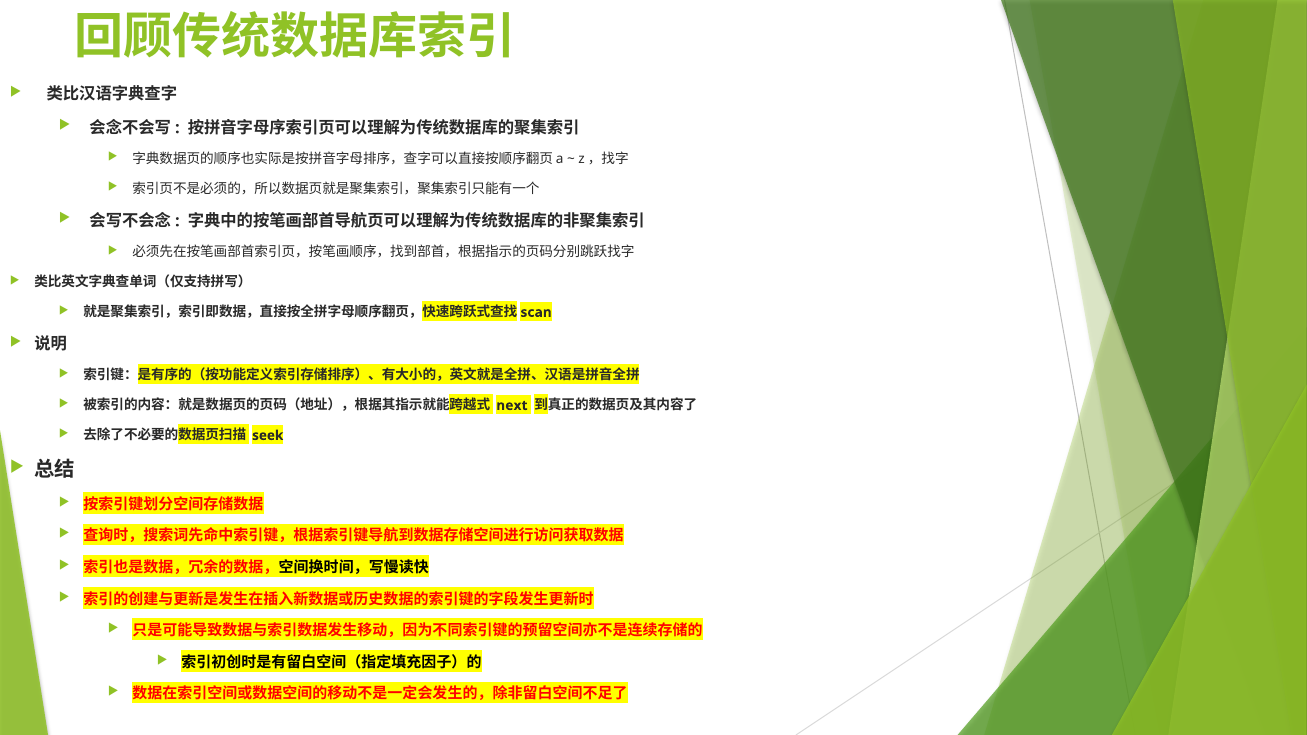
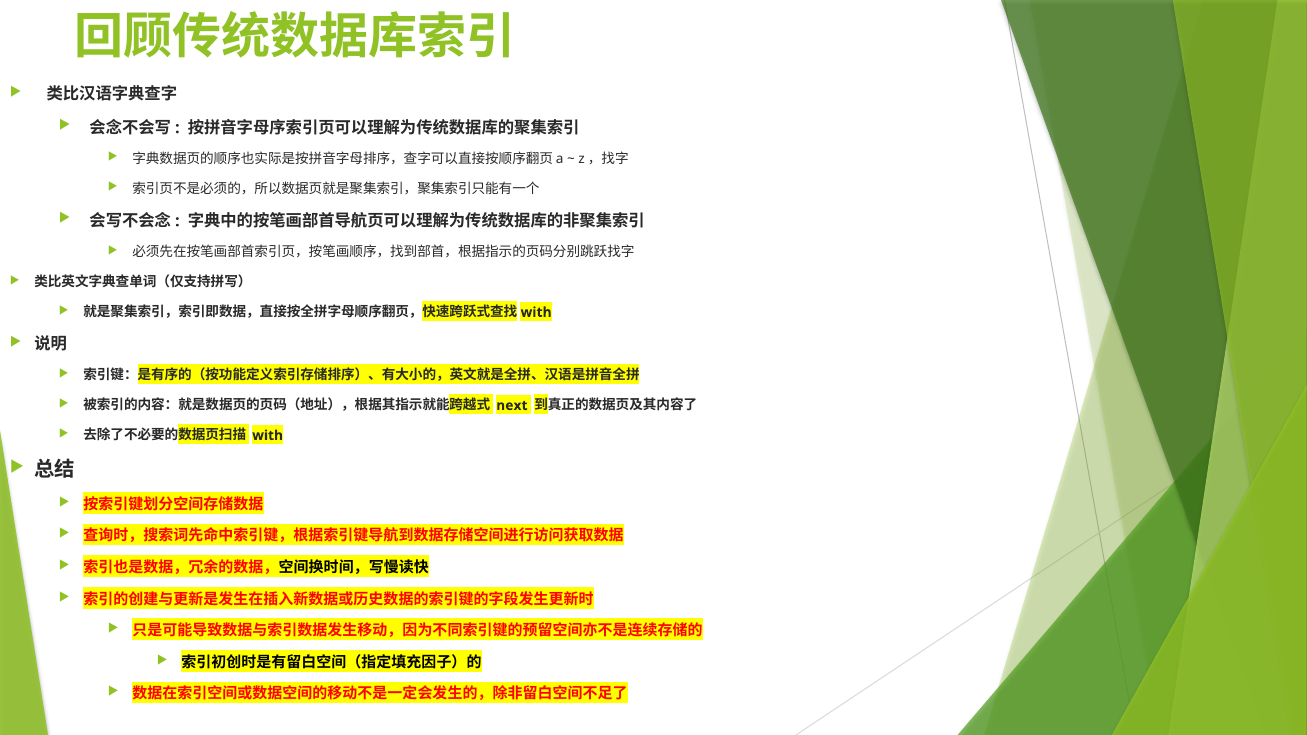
scan: scan -> with (536, 312)
seek: seek -> with (268, 436)
